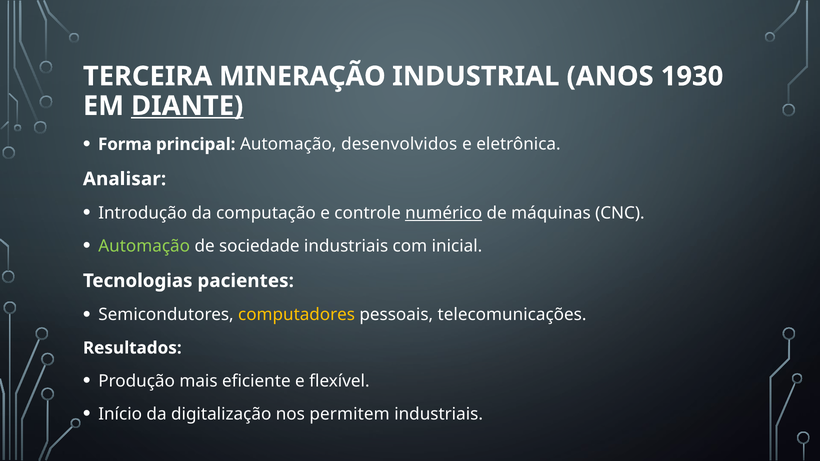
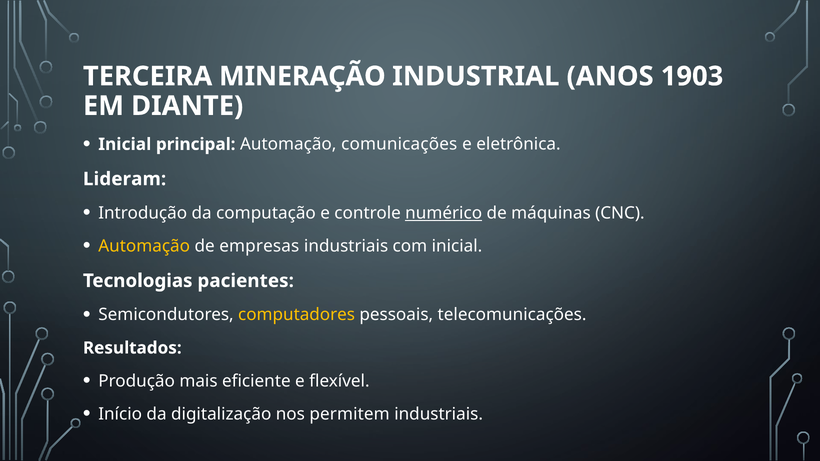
1930: 1930 -> 1903 (692, 76)
DIANTE underline: present -> none (187, 106)
Forma: Forma -> Inicial (125, 144)
desenvolvidos: desenvolvidos -> comunicações (399, 144)
Analisar: Analisar -> Lideram (125, 179)
Automação colour: light green -> yellow (144, 246)
sociedade: sociedade -> empresas (259, 246)
